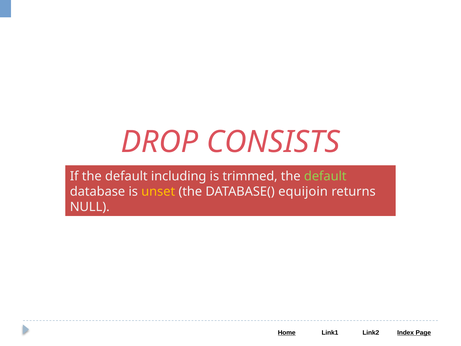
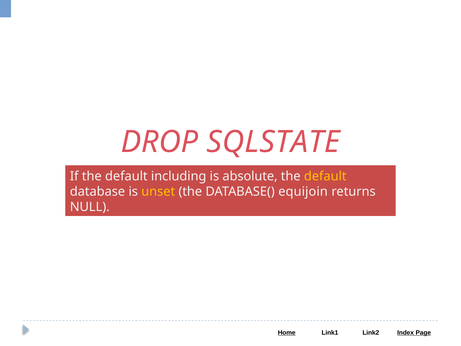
CONSISTS: CONSISTS -> SQLSTATE (273, 142)
trimmed: trimmed -> absolute (250, 176)
default colour: light green -> yellow (325, 176)
